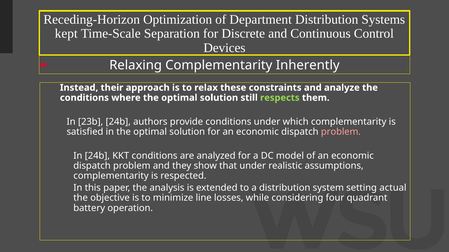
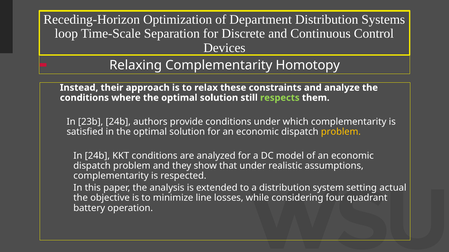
kept: kept -> loop (66, 34)
Inherently: Inherently -> Homotopy (308, 65)
problem colour: pink -> yellow (341, 132)
